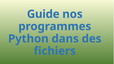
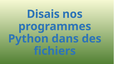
Guide: Guide -> Disais (43, 14)
